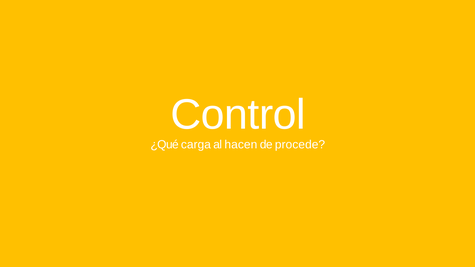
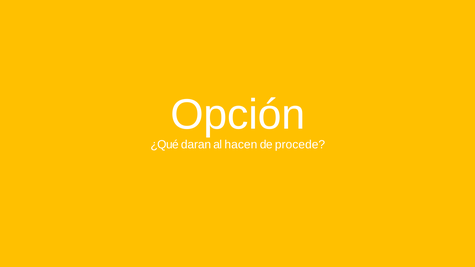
Control: Control -> Opción (238, 115)
carga: carga -> daran (196, 145)
